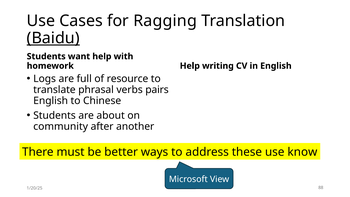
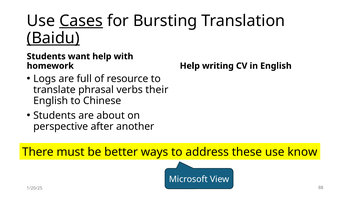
Cases underline: none -> present (81, 21)
Ragging: Ragging -> Bursting (165, 21)
pairs: pairs -> their (157, 90)
community: community -> perspective (61, 126)
